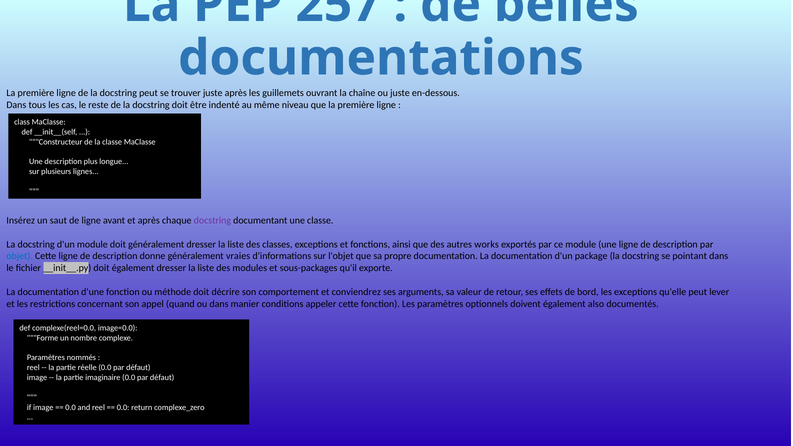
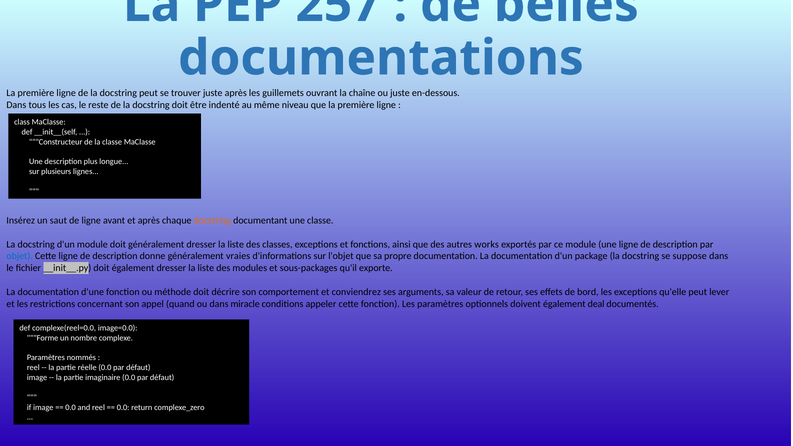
docstring colour: purple -> orange (212, 221)
pointant: pointant -> suppose (690, 256)
manier: manier -> miracle (245, 304)
also: also -> deal (596, 304)
